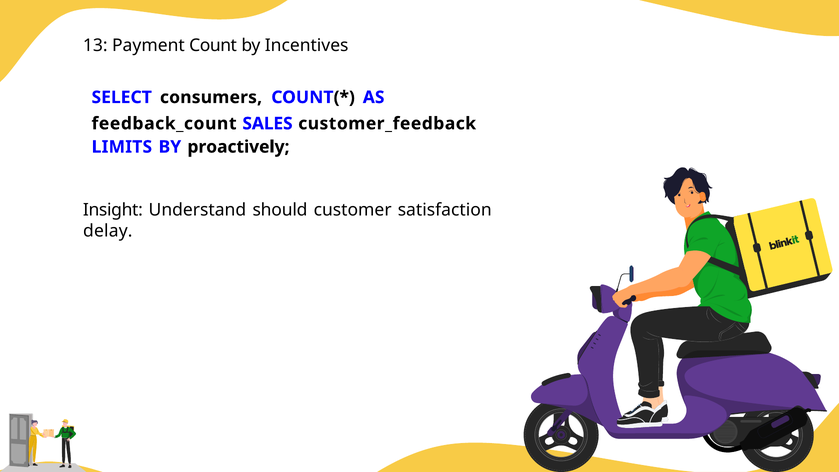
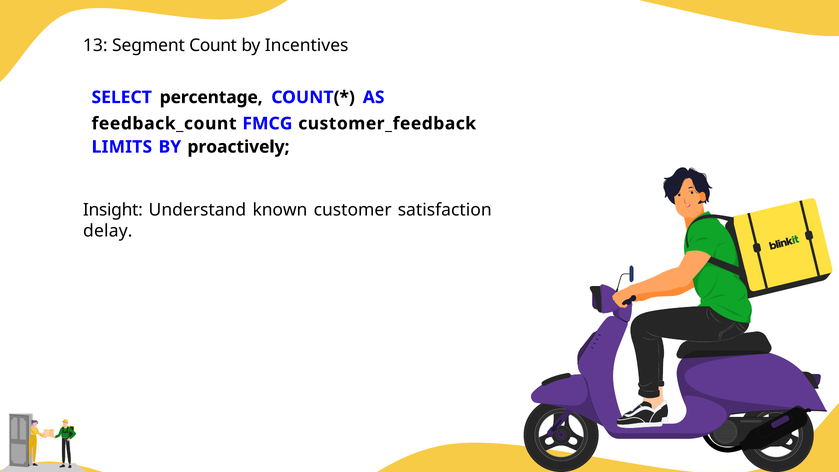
Payment: Payment -> Segment (148, 45)
consumers: consumers -> percentage (211, 97)
SALES: SALES -> FMCG (267, 124)
should: should -> known (280, 210)
